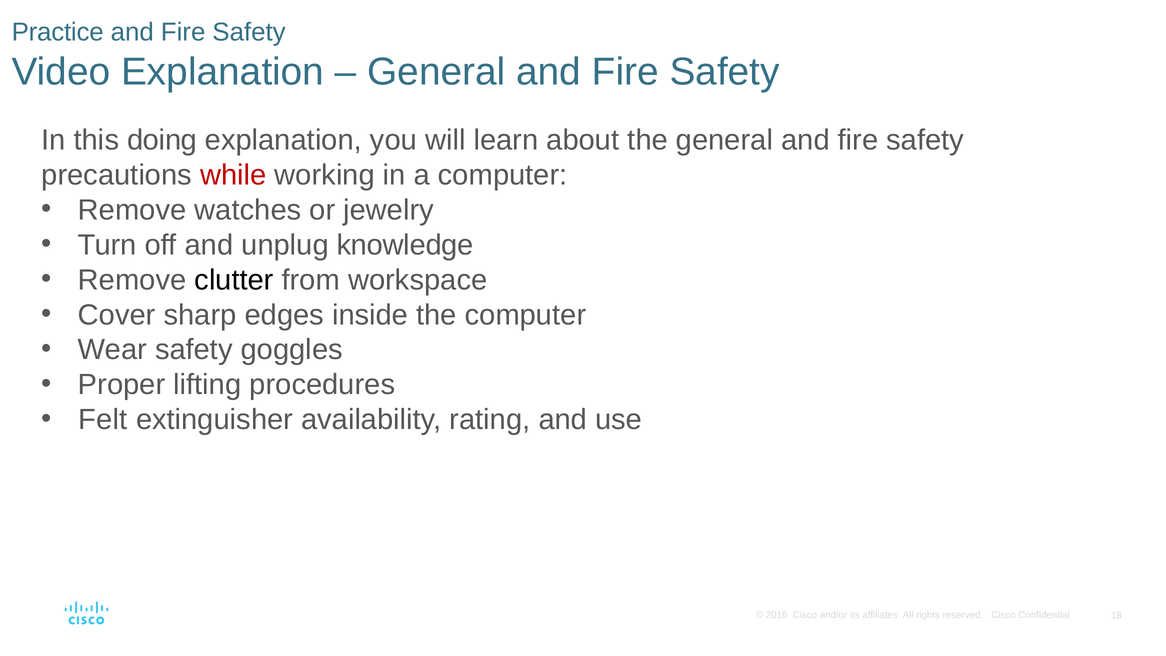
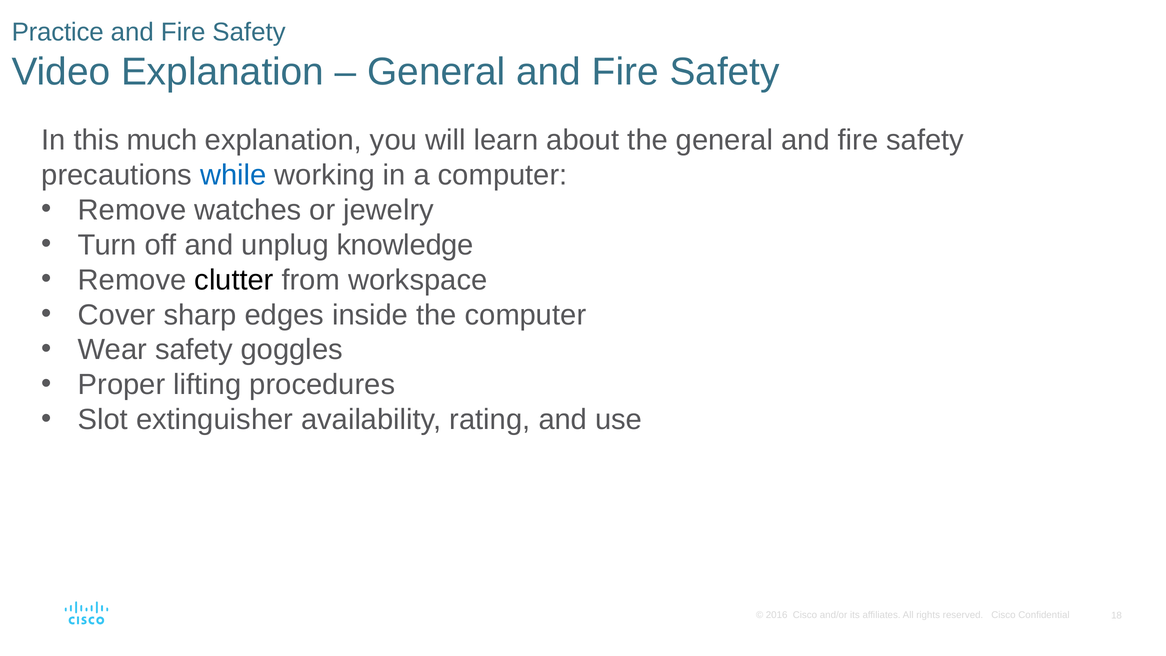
doing: doing -> much (162, 140)
while colour: red -> blue (233, 175)
Felt: Felt -> Slot (103, 420)
